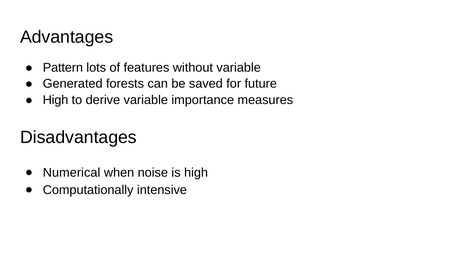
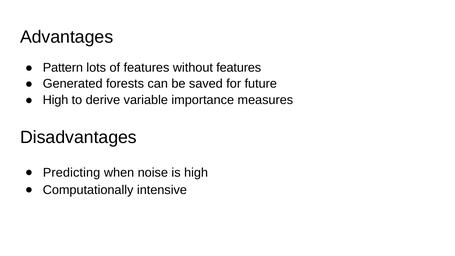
without variable: variable -> features (239, 68)
Numerical: Numerical -> Predicting (72, 173)
